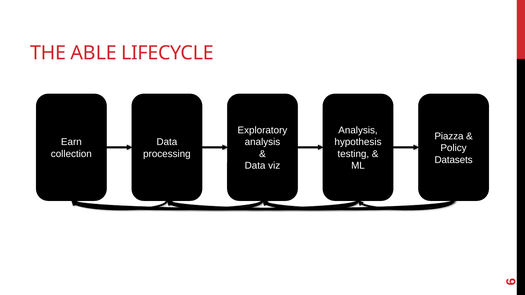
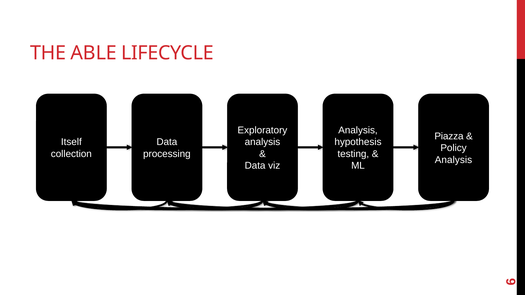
Earn: Earn -> Itself (71, 142)
Datasets: Datasets -> Analysis (453, 160)
